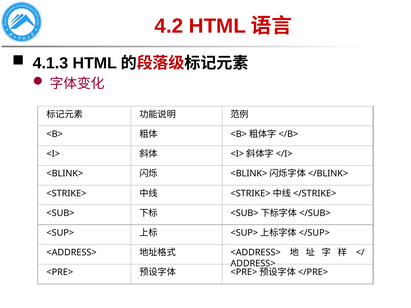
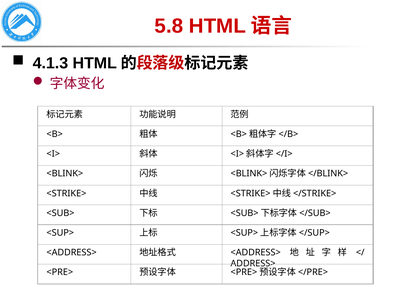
4.2: 4.2 -> 5.8 (169, 26)
